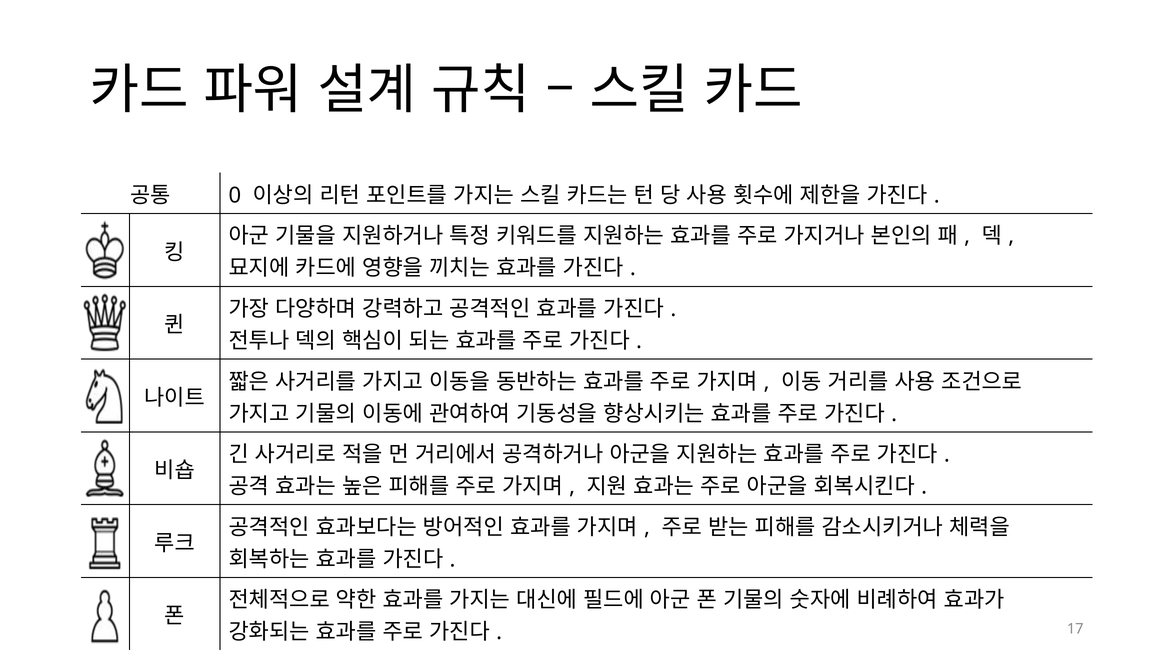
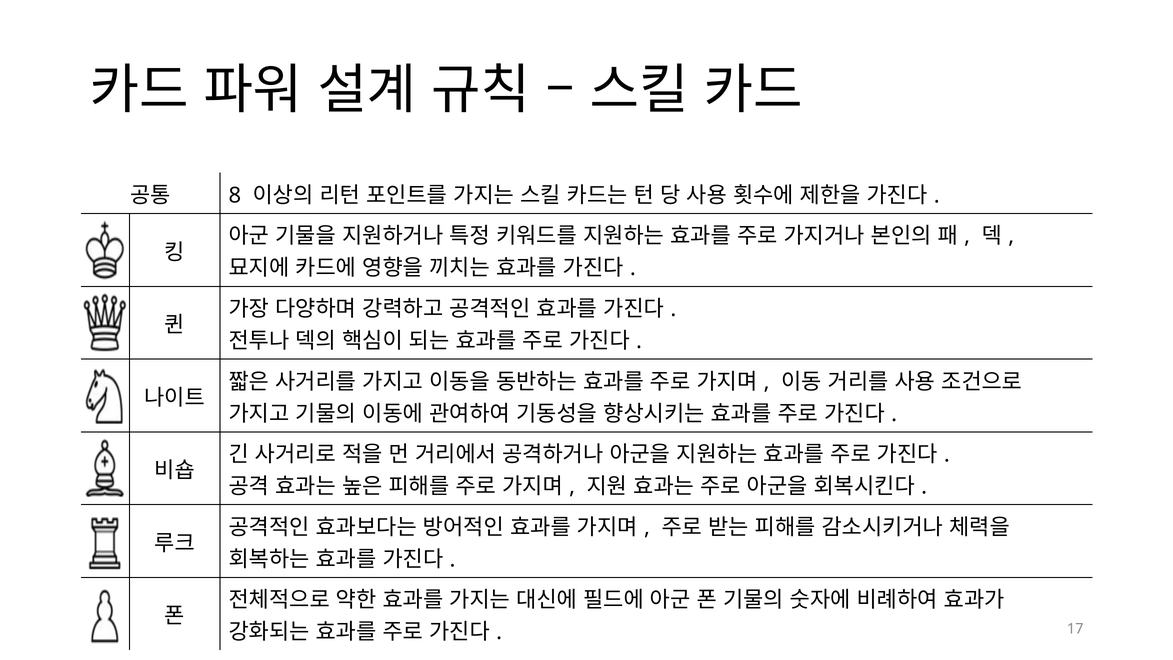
0: 0 -> 8 (235, 195)
